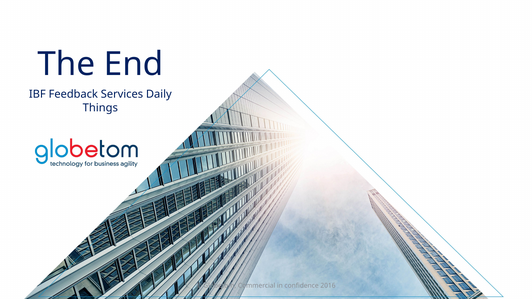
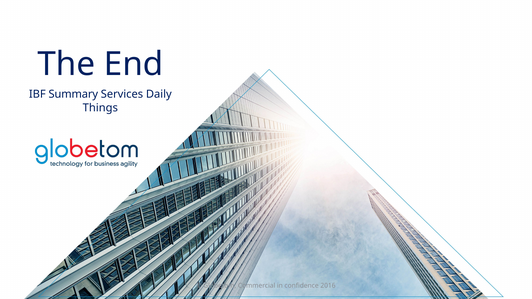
Feedback: Feedback -> Summary (73, 94)
